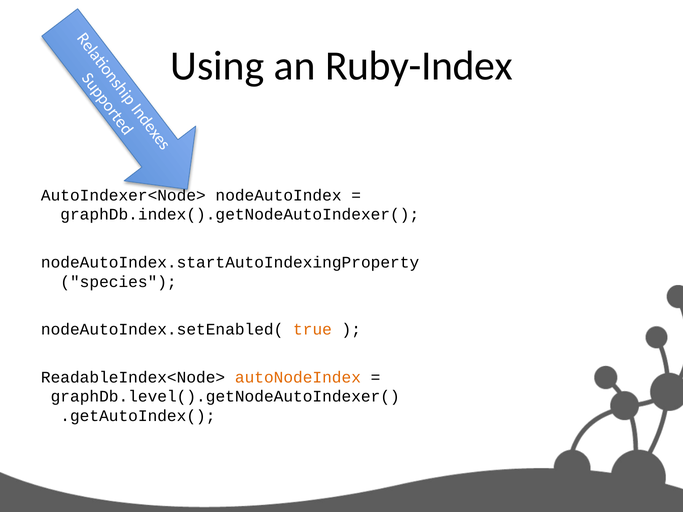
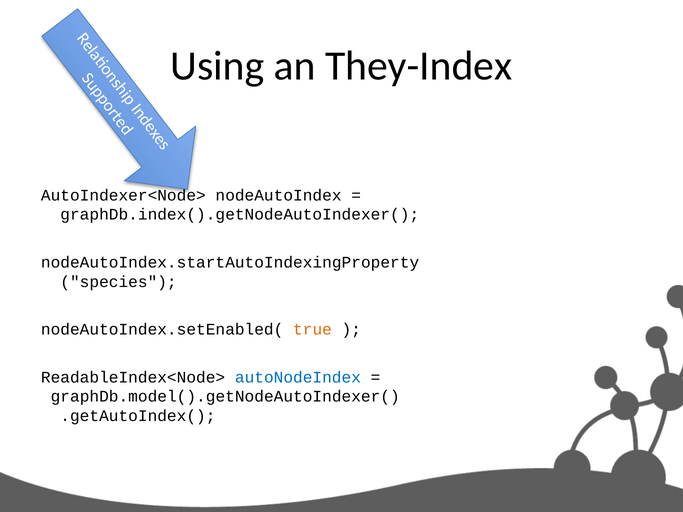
Ruby-Index: Ruby-Index -> They-Index (419, 66)
autoNodeIndex colour: orange -> blue (298, 377)
graphDb.level().getNodeAutoIndexer(: graphDb.level().getNodeAutoIndexer( -> graphDb.model().getNodeAutoIndexer( (225, 397)
